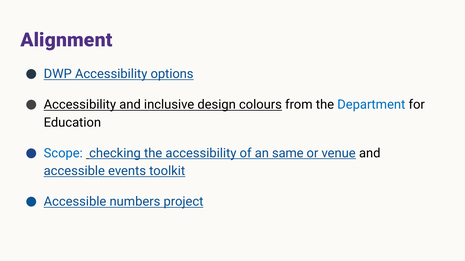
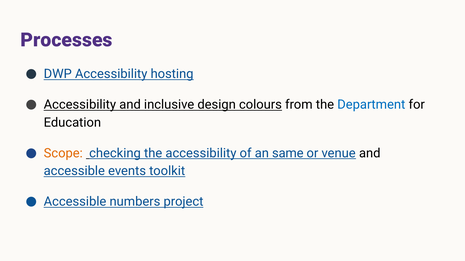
Alignment: Alignment -> Processes (67, 40)
options: options -> hosting (172, 74)
Scope colour: blue -> orange (63, 154)
